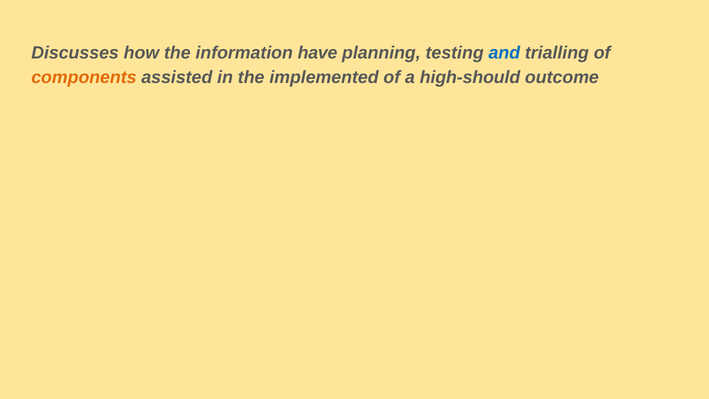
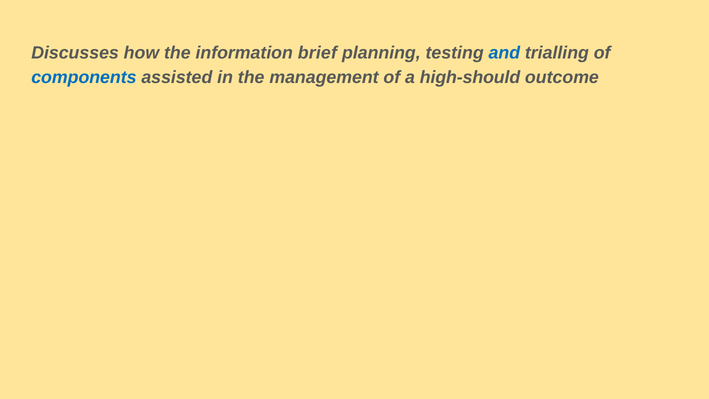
have: have -> brief (317, 53)
components colour: orange -> blue (84, 77)
implemented: implemented -> management (324, 77)
